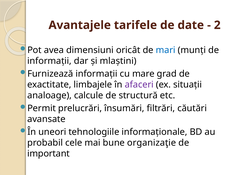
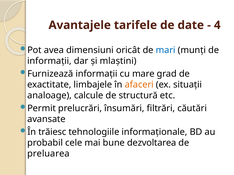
2: 2 -> 4 (217, 25)
afaceri colour: purple -> orange (139, 85)
uneori: uneori -> trăiesc (52, 132)
organizaţie: organizaţie -> dezvoltarea (152, 143)
important: important -> preluarea (48, 154)
